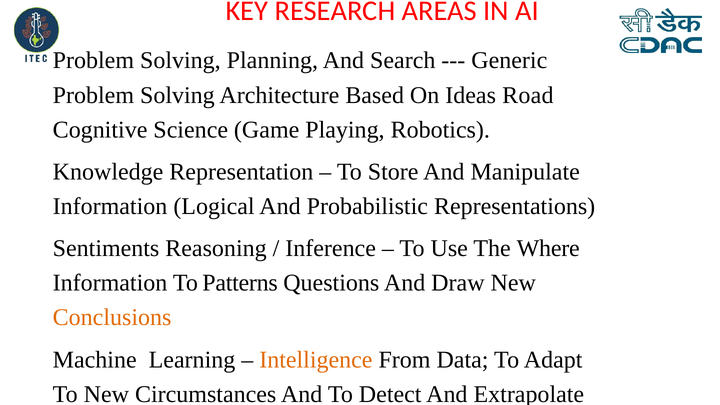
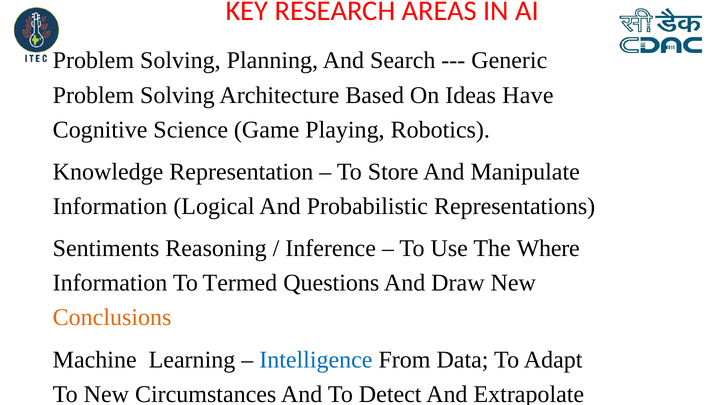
Road: Road -> Have (528, 95)
To Patterns: Patterns -> Termed (240, 283)
Intelligence colour: orange -> blue (316, 360)
